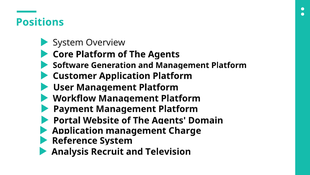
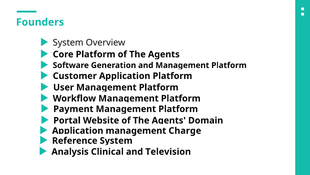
Positions: Positions -> Founders (40, 22)
Recruit: Recruit -> Clinical (107, 151)
